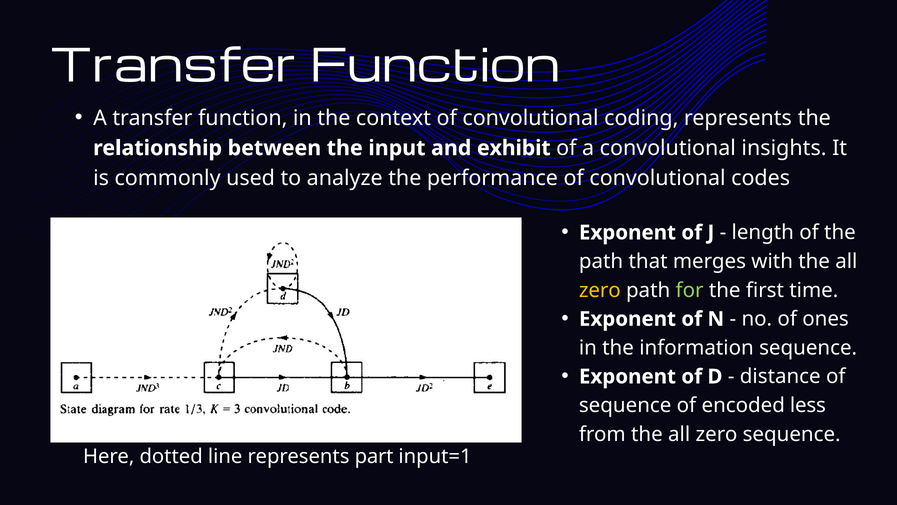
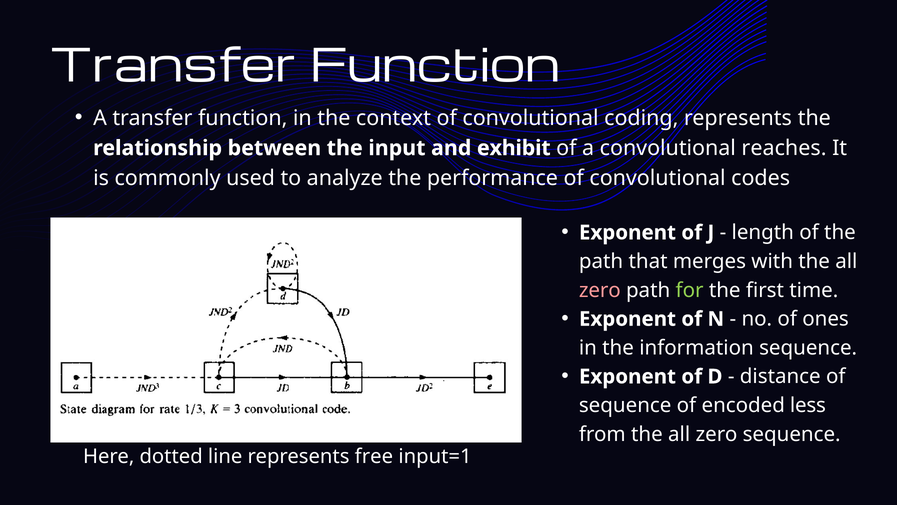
insights: insights -> reaches (784, 148)
zero colour: yellow -> pink (600, 290)
part: part -> free (374, 456)
